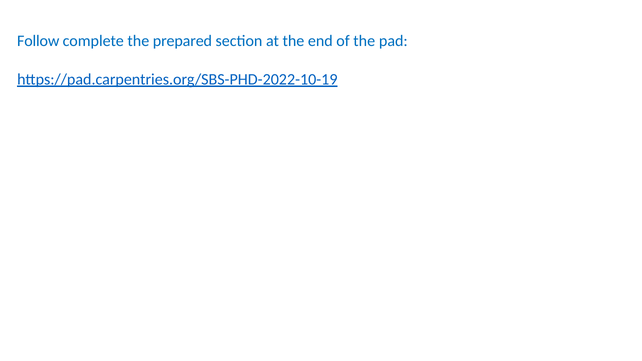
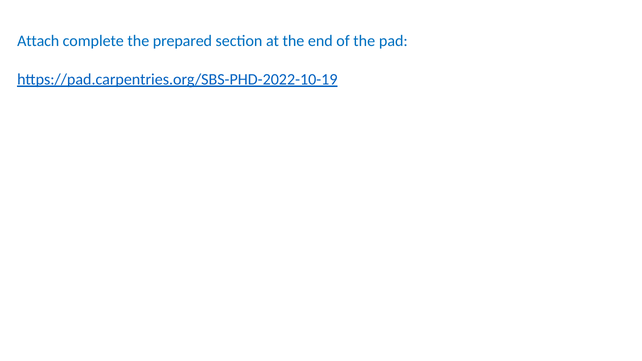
Follow: Follow -> Attach (38, 41)
